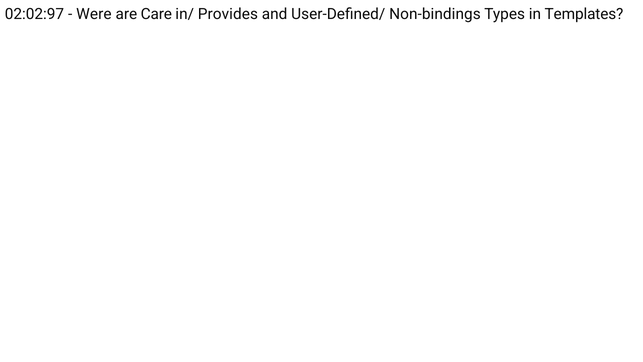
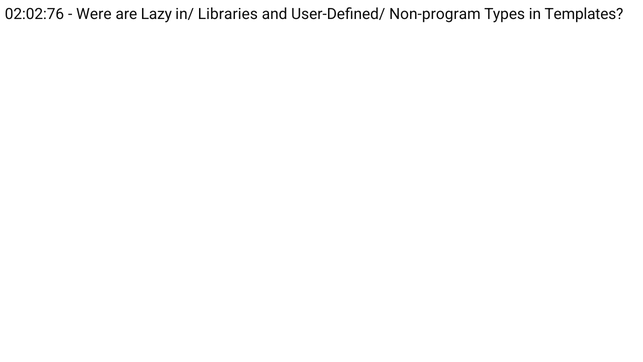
02:02:97: 02:02:97 -> 02:02:76 (34, 14)
Care: Care -> Lazy (156, 14)
Provides: Provides -> Libraries (228, 14)
Non-bindings: Non-bindings -> Non-program (435, 14)
